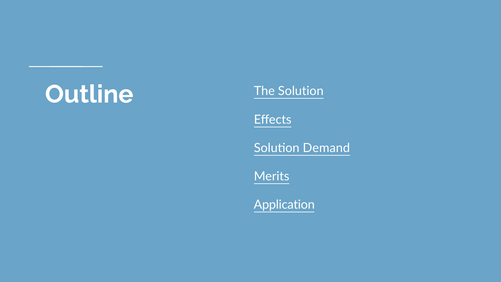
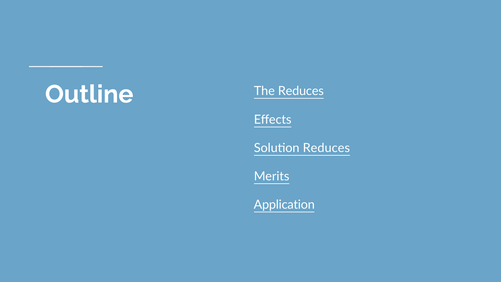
The Solution: Solution -> Reduces (301, 91)
Solution Demand: Demand -> Reduces (326, 148)
